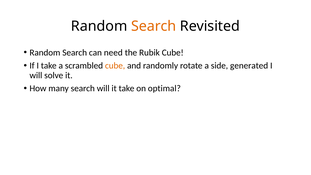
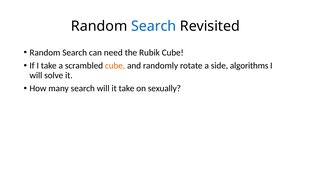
Search colour: orange -> blue (154, 26)
generated: generated -> algorithms (249, 66)
optimal: optimal -> sexually (164, 88)
